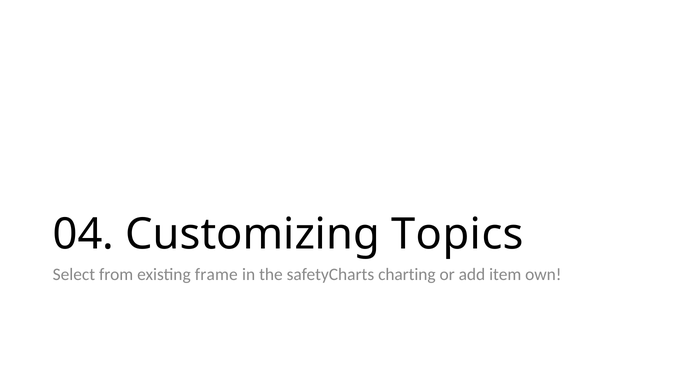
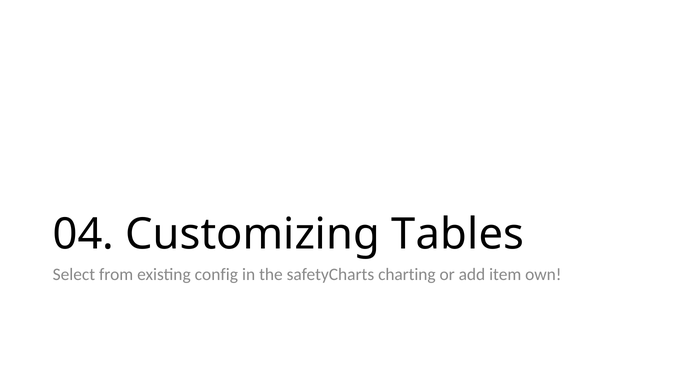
Topics: Topics -> Tables (458, 234)
frame: frame -> config (216, 274)
